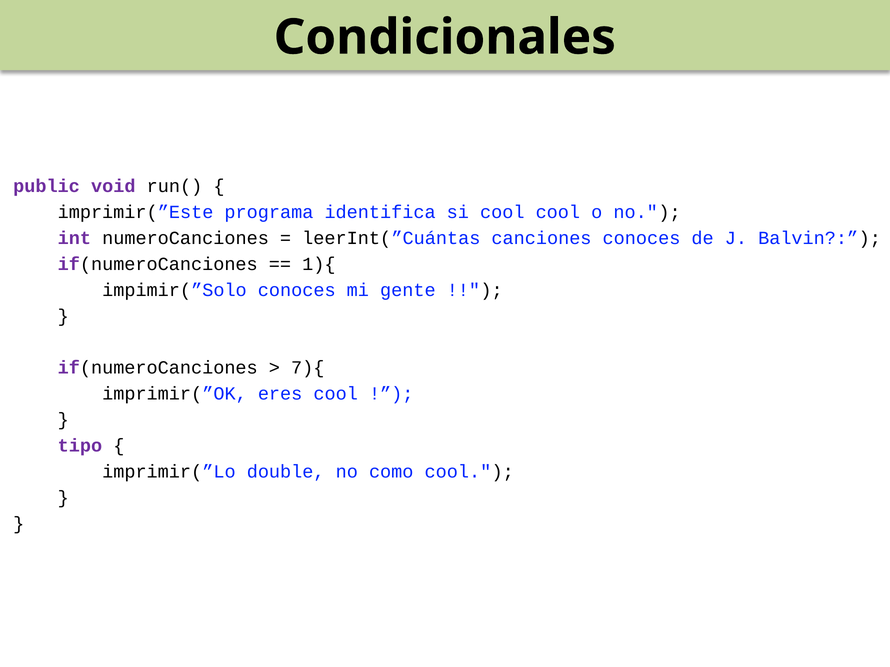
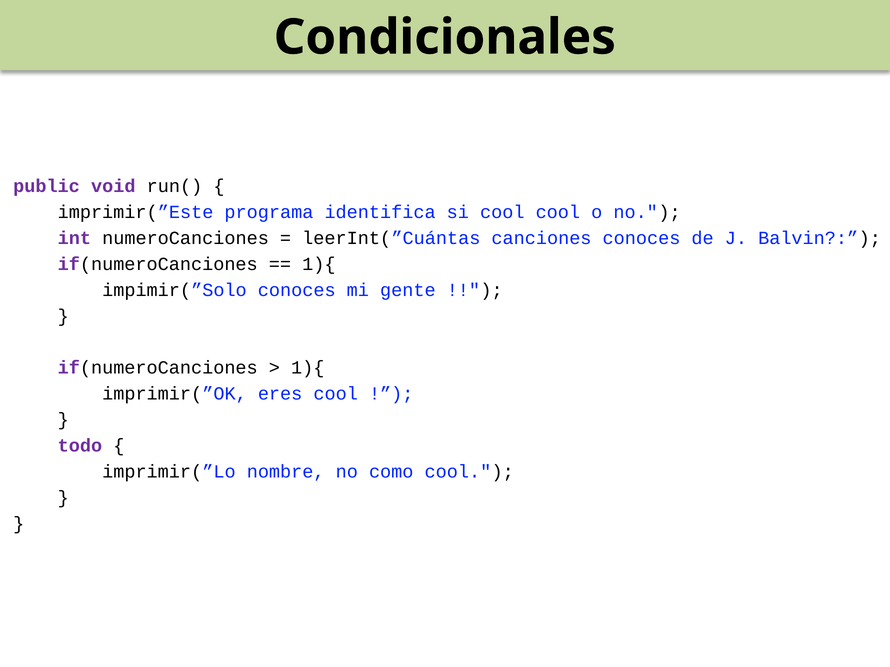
7){: 7){ -> 1){ (308, 368)
tipo: tipo -> todo (80, 446)
double: double -> nombre (286, 472)
